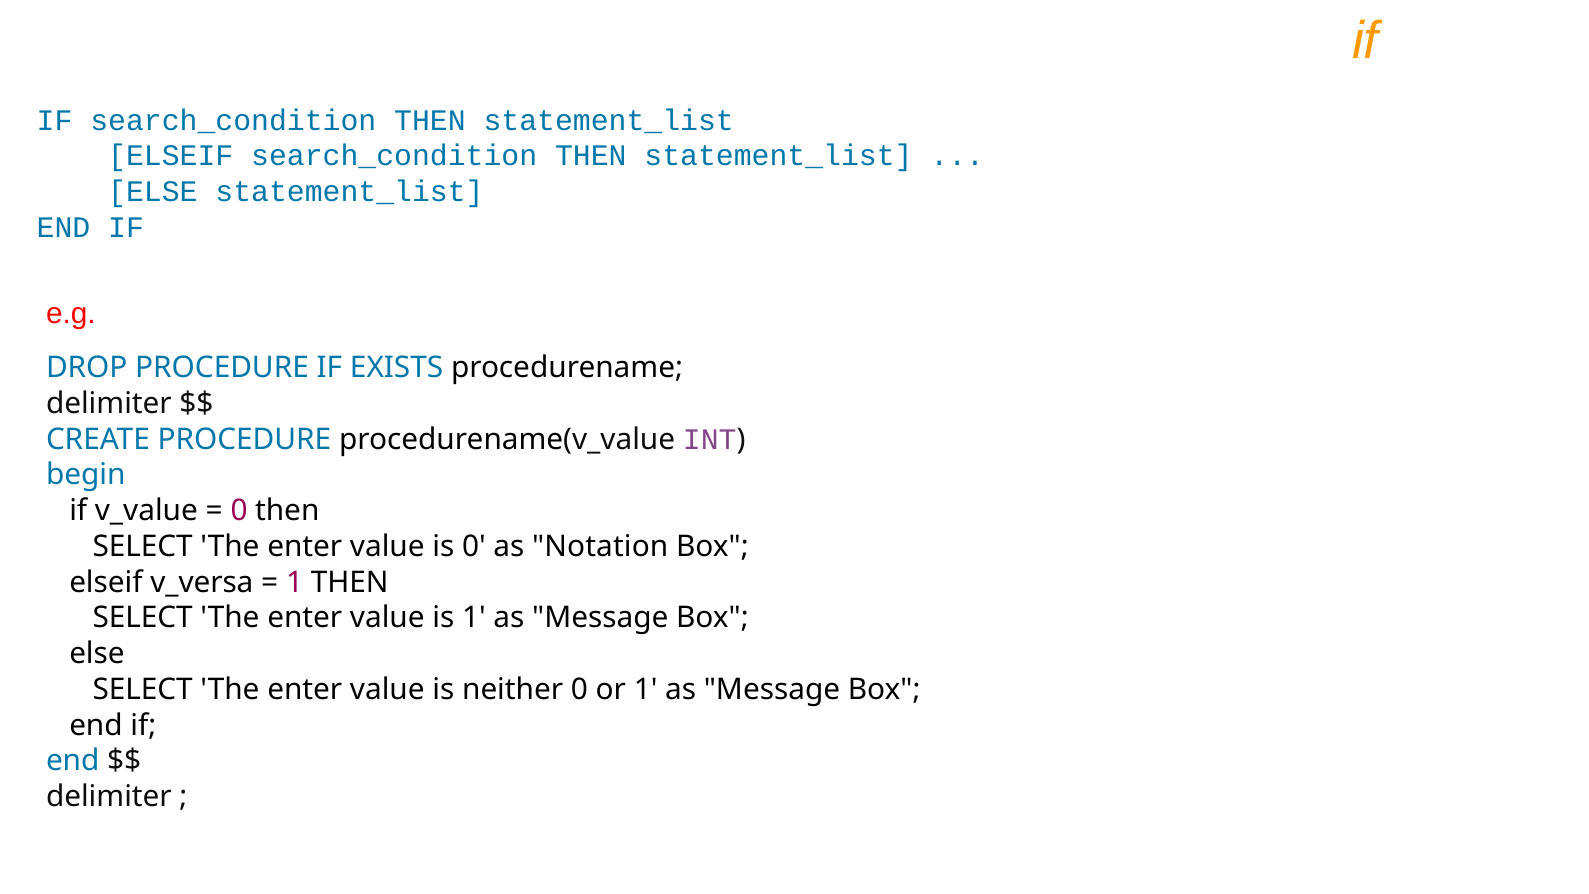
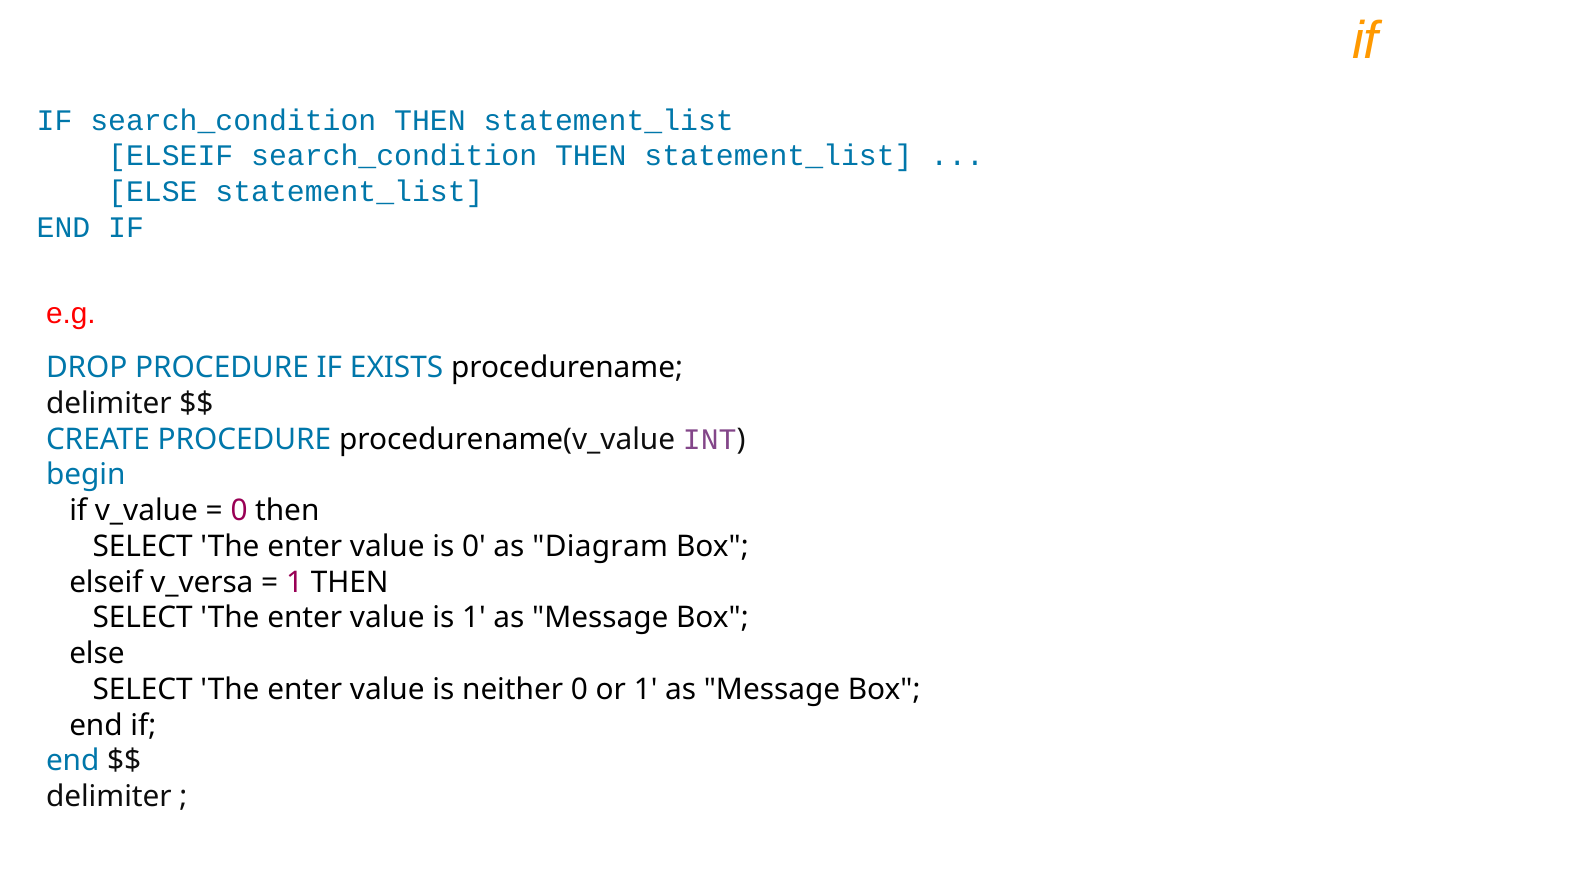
Notation: Notation -> Diagram (600, 546)
